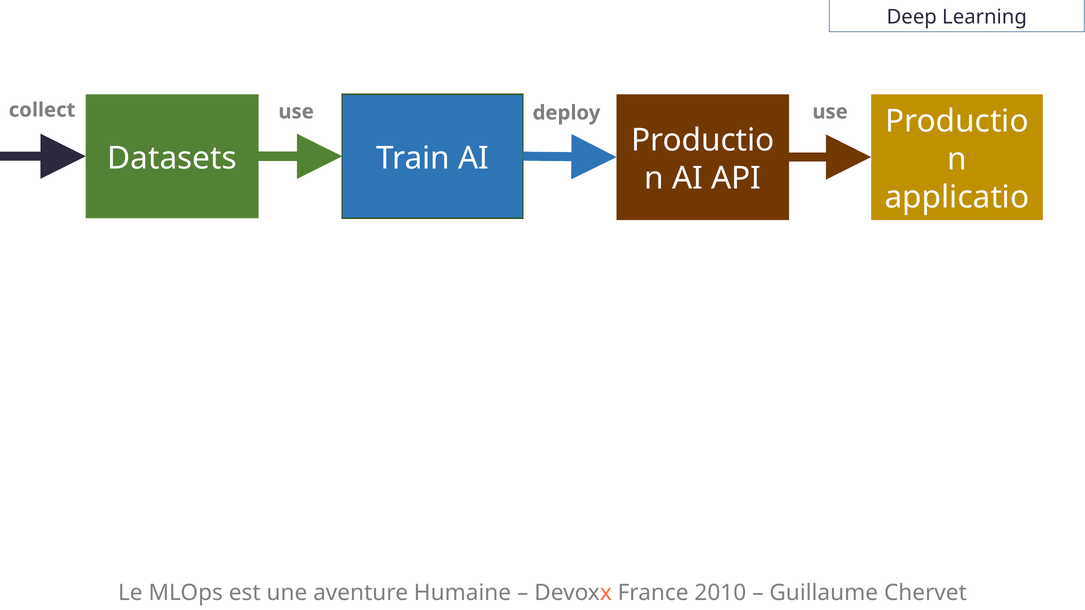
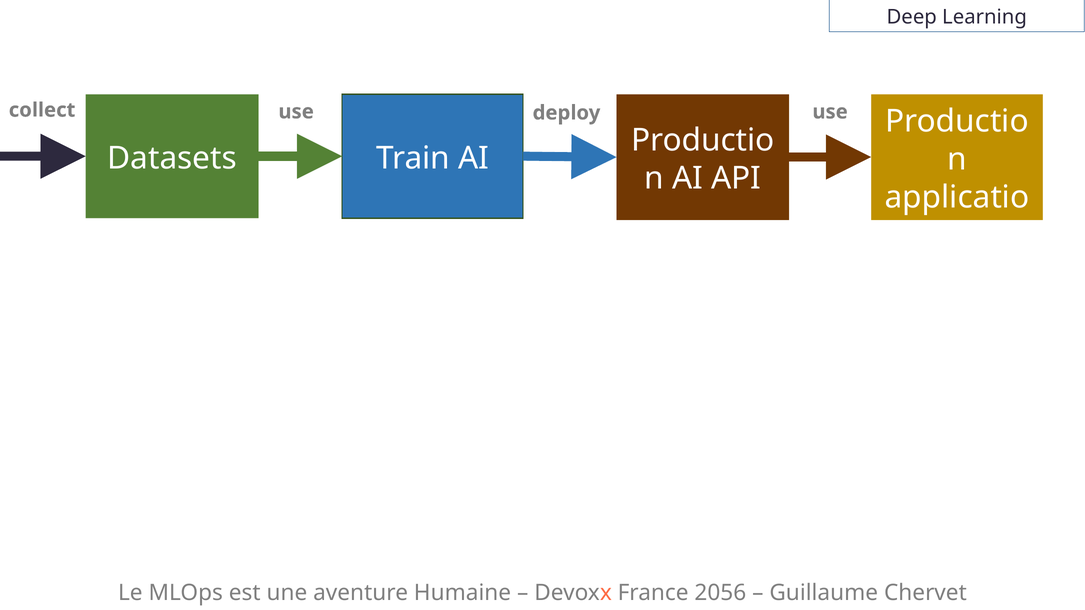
2010: 2010 -> 2056 (720, 593)
